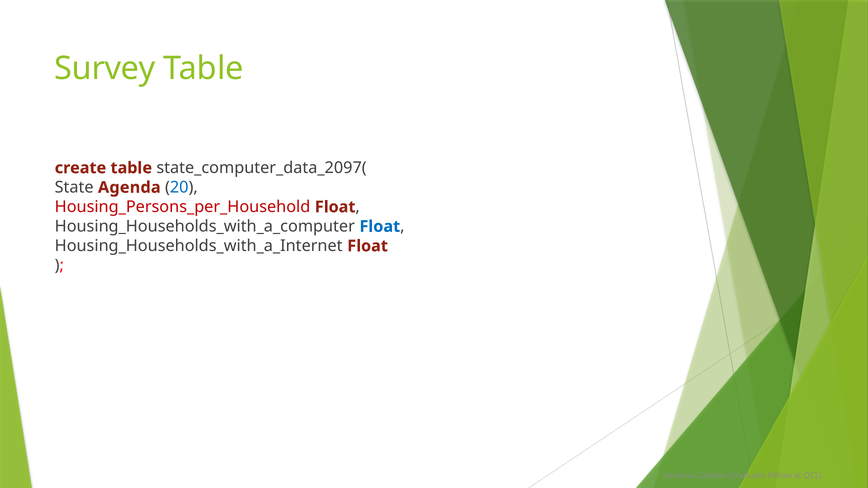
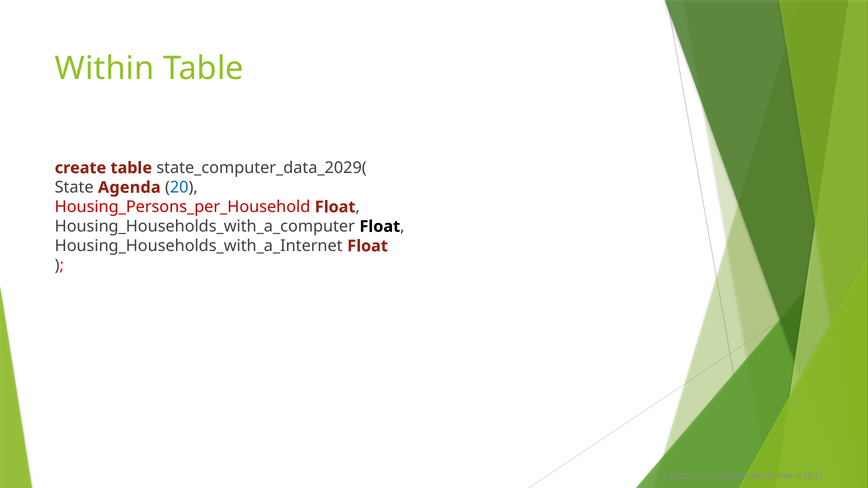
Survey: Survey -> Within (105, 68)
state_computer_data_2097(: state_computer_data_2097( -> state_computer_data_2029( (262, 168)
Float colour: blue -> black (380, 227)
